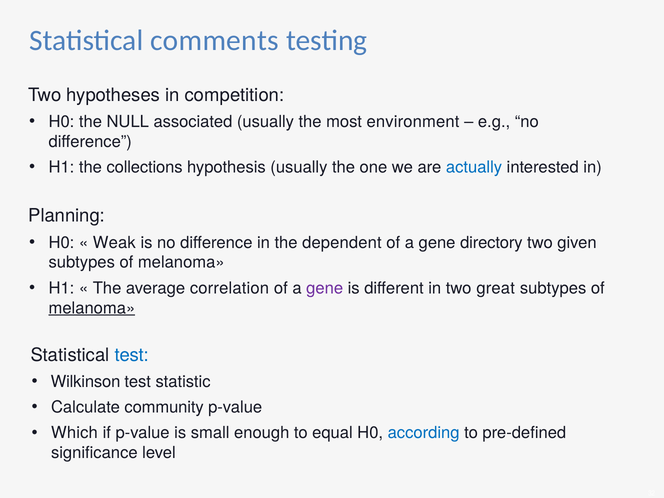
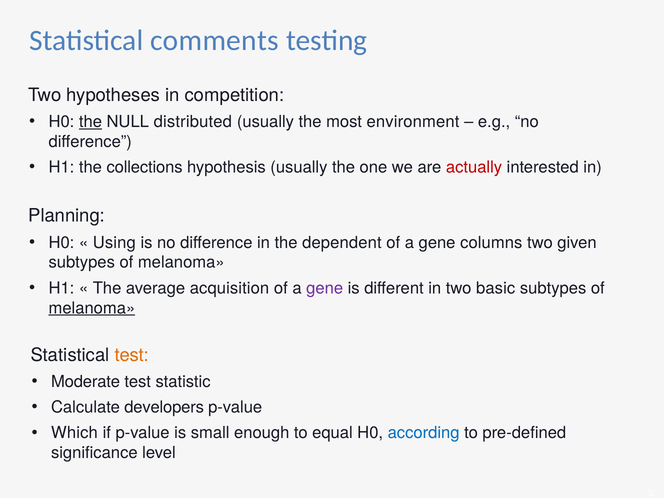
the underline: none -> present (90, 122)
associated: associated -> distributed (193, 122)
actually colour: blue -> red (474, 167)
Weak: Weak -> Using (114, 243)
directory: directory -> columns (491, 243)
correlation: correlation -> acquisition (229, 288)
great: great -> basic (496, 288)
test colour: blue -> orange (132, 355)
Wilkinson: Wilkinson -> Moderate (86, 382)
community: community -> developers (164, 407)
